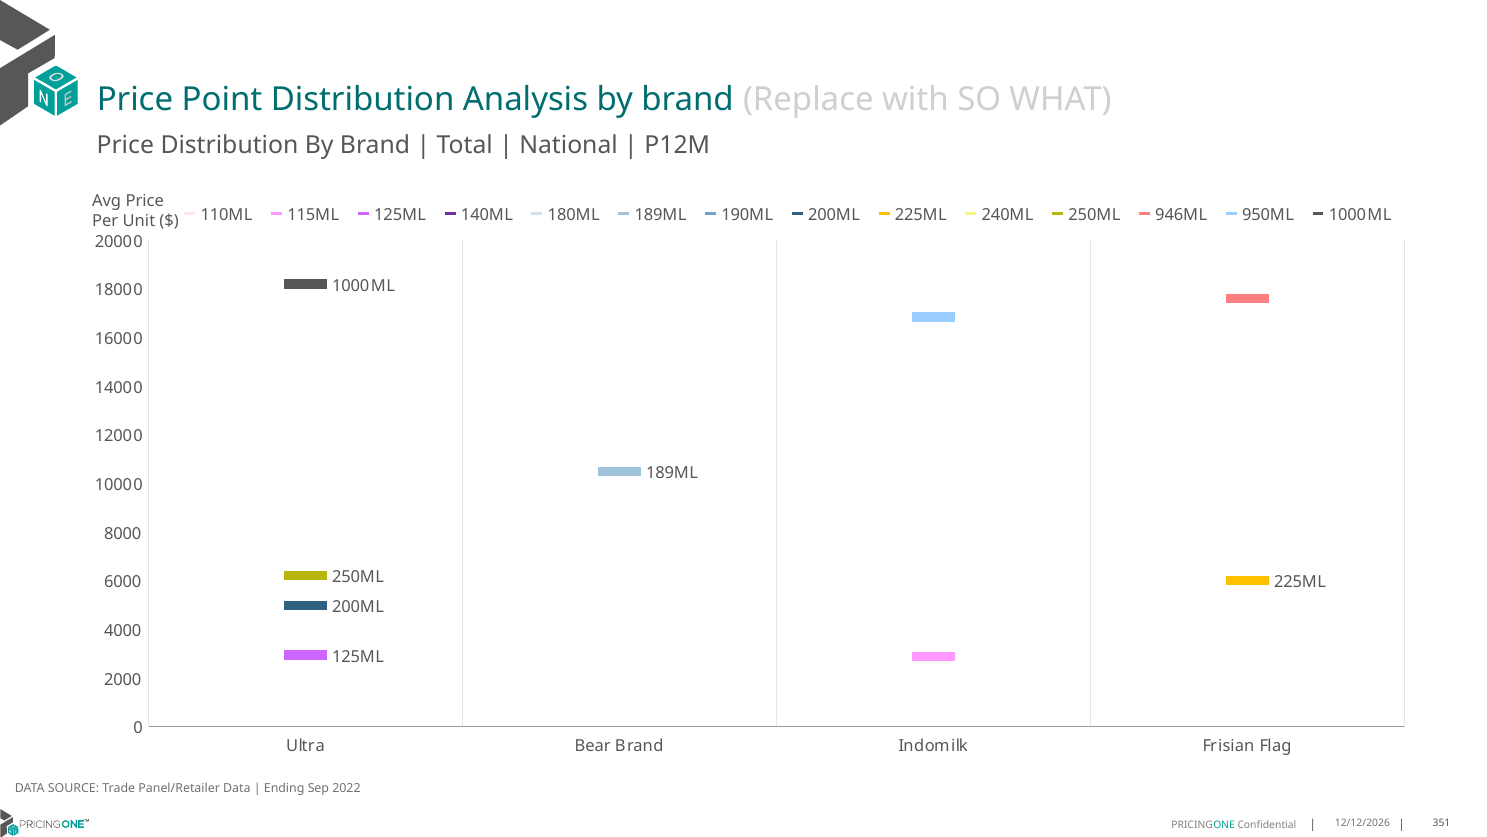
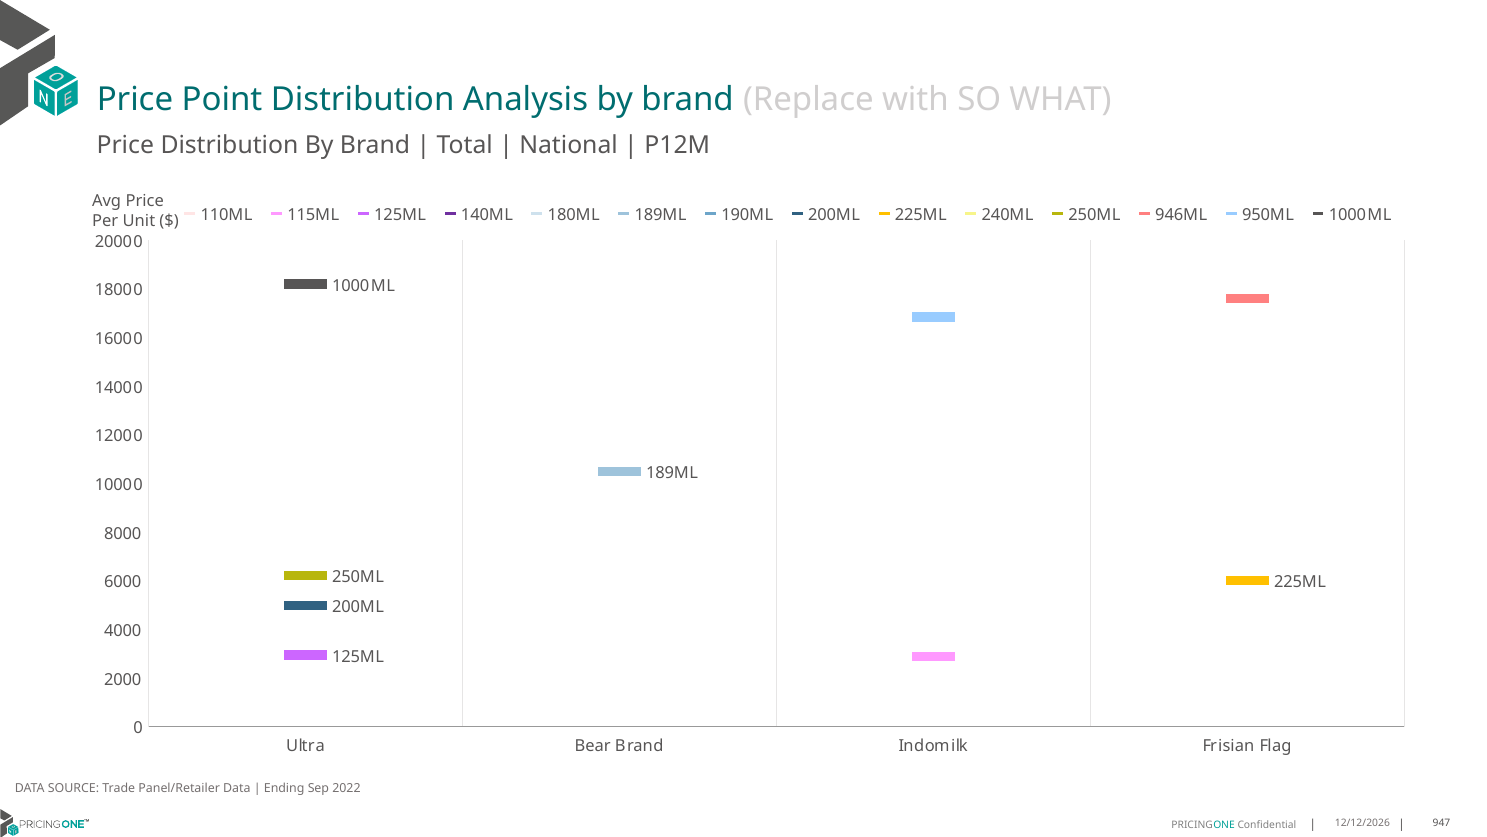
351: 351 -> 947 (1441, 822)
